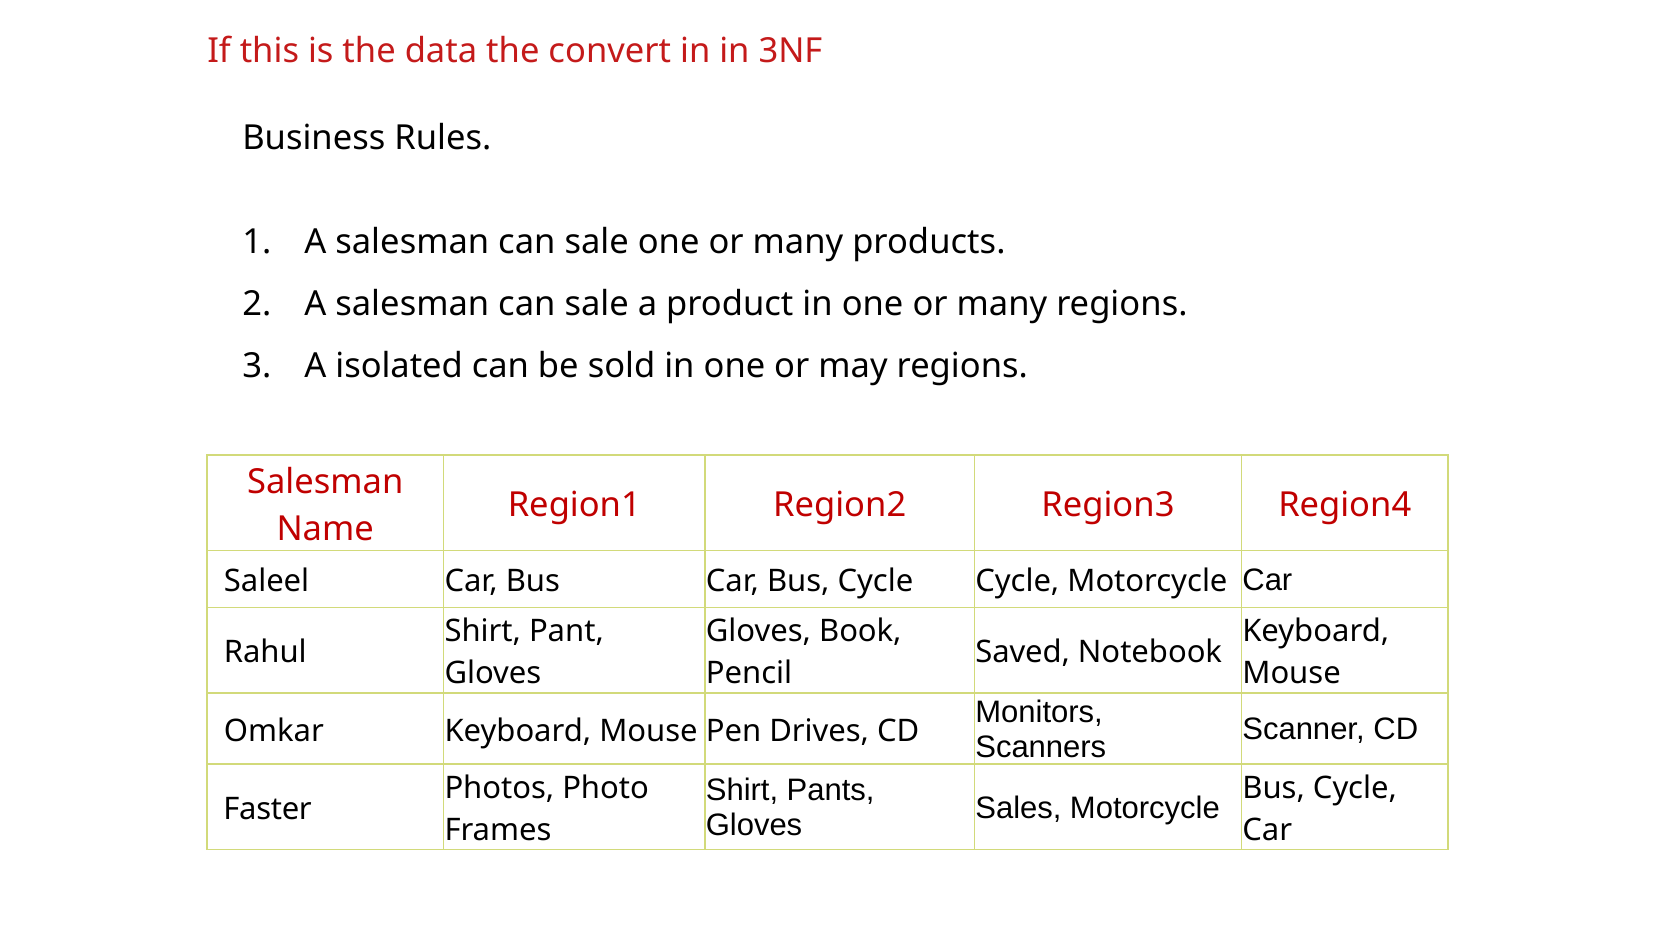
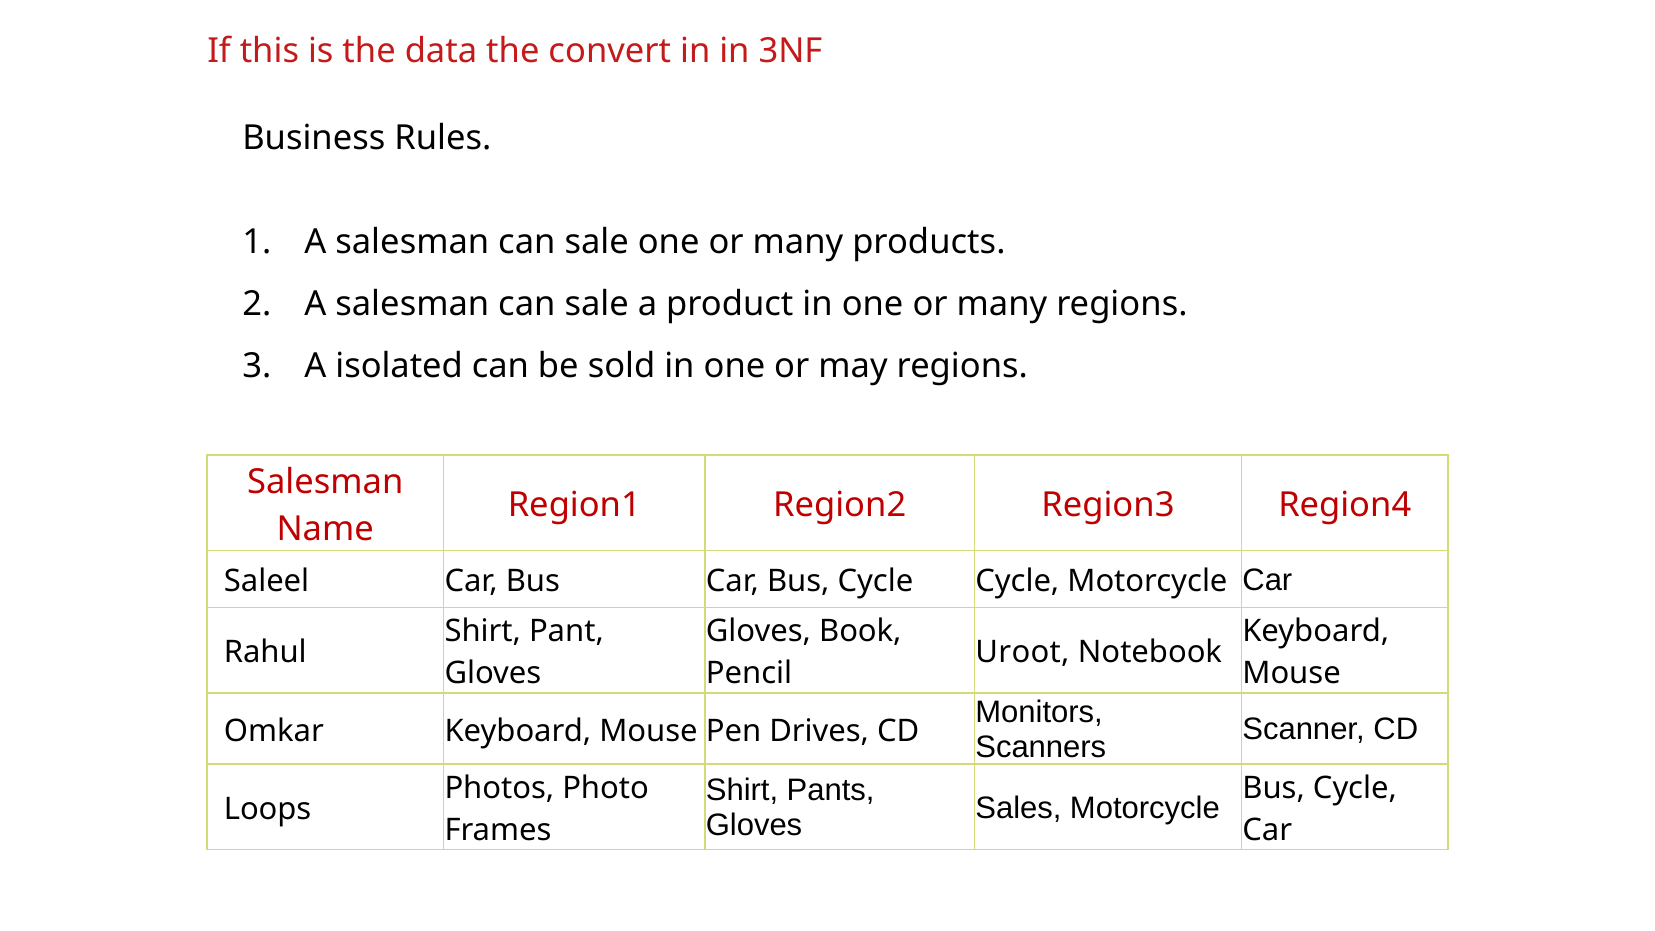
Saved: Saved -> Uroot (1022, 652)
Faster: Faster -> Loops (268, 809)
